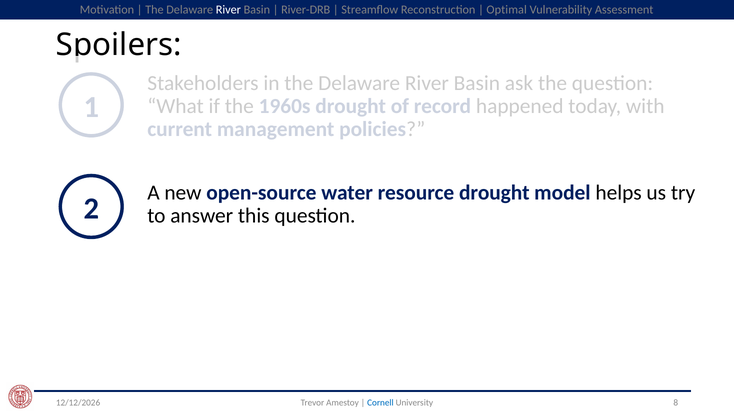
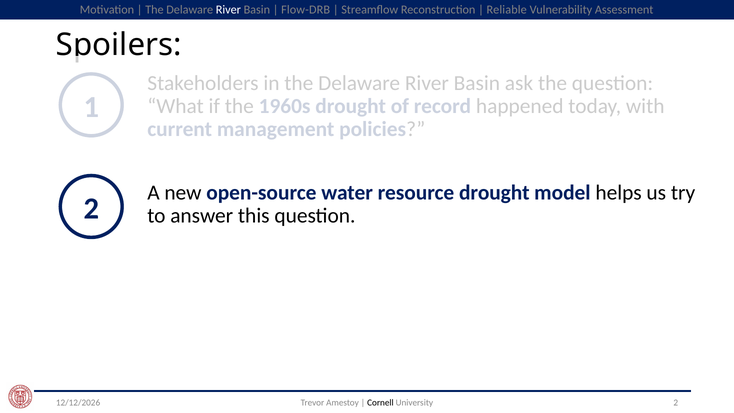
River-DRB: River-DRB -> Flow-DRB (306, 10)
Optimal: Optimal -> Reliable (507, 10)
Cornell colour: blue -> black (380, 402)
University 8: 8 -> 2 (676, 402)
